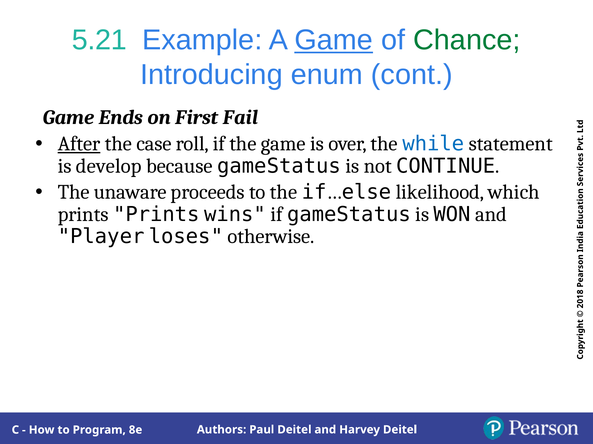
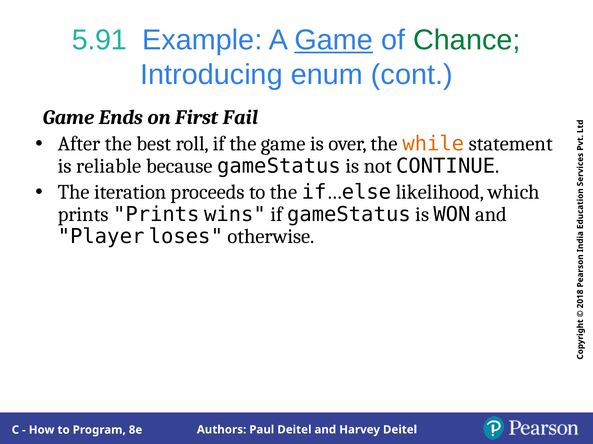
5.21: 5.21 -> 5.91 (99, 40)
After underline: present -> none (79, 144)
case: case -> best (154, 144)
while colour: blue -> orange (433, 144)
develop: develop -> reliable (109, 166)
unaware: unaware -> iteration (130, 193)
